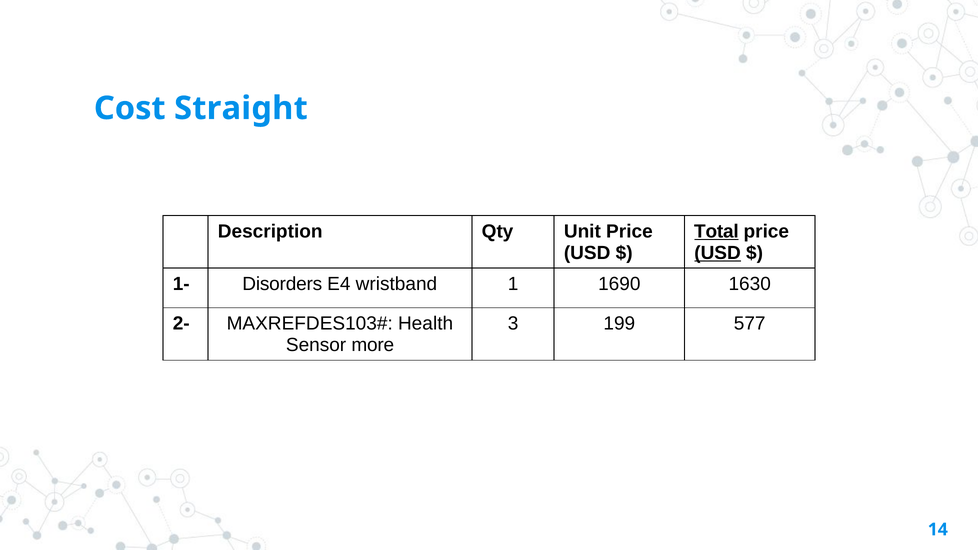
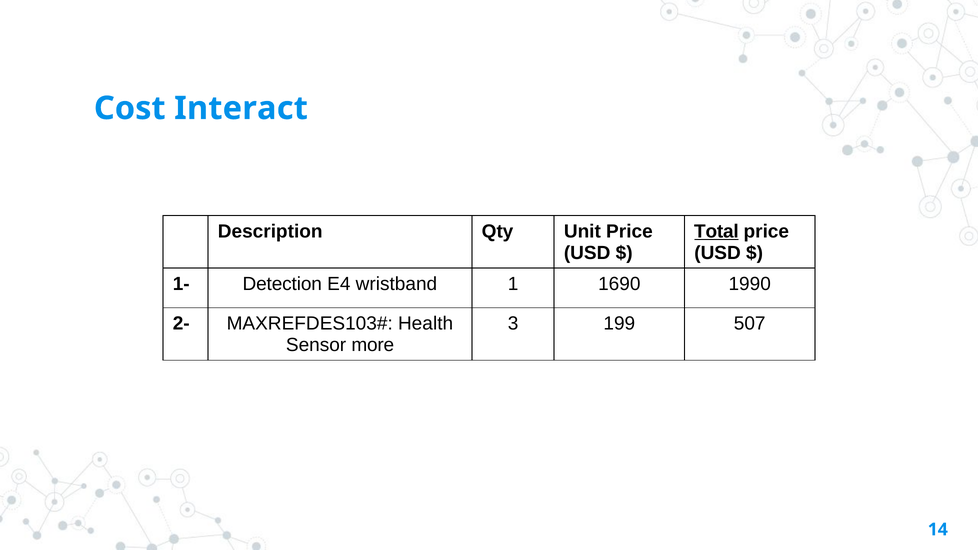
Straight: Straight -> Interact (241, 108)
USD underline: present -> none (718, 253)
Disorders: Disorders -> Detection (282, 284)
1630: 1630 -> 1990 (750, 284)
577: 577 -> 507 (750, 324)
